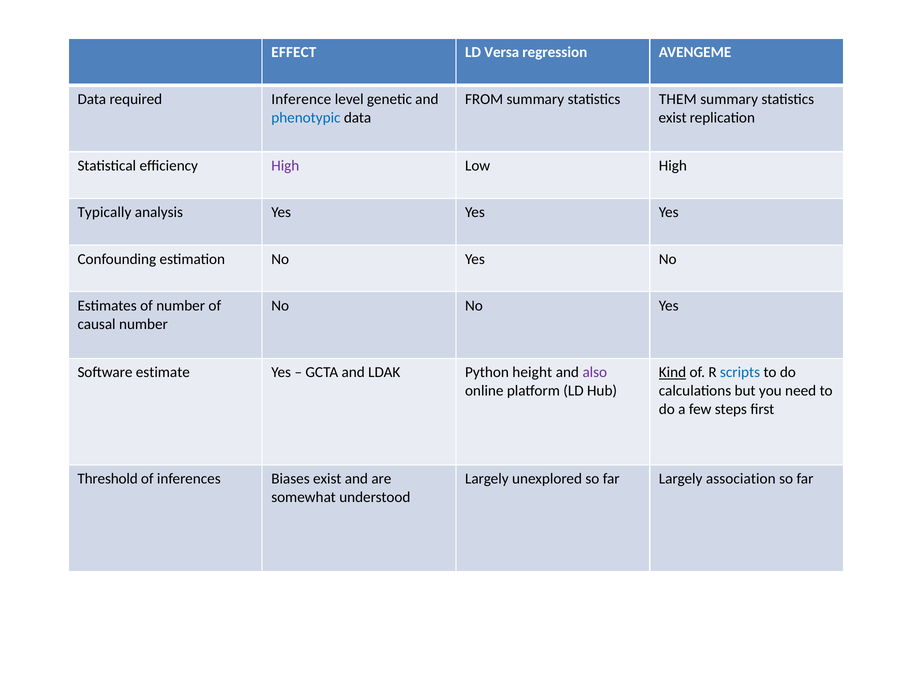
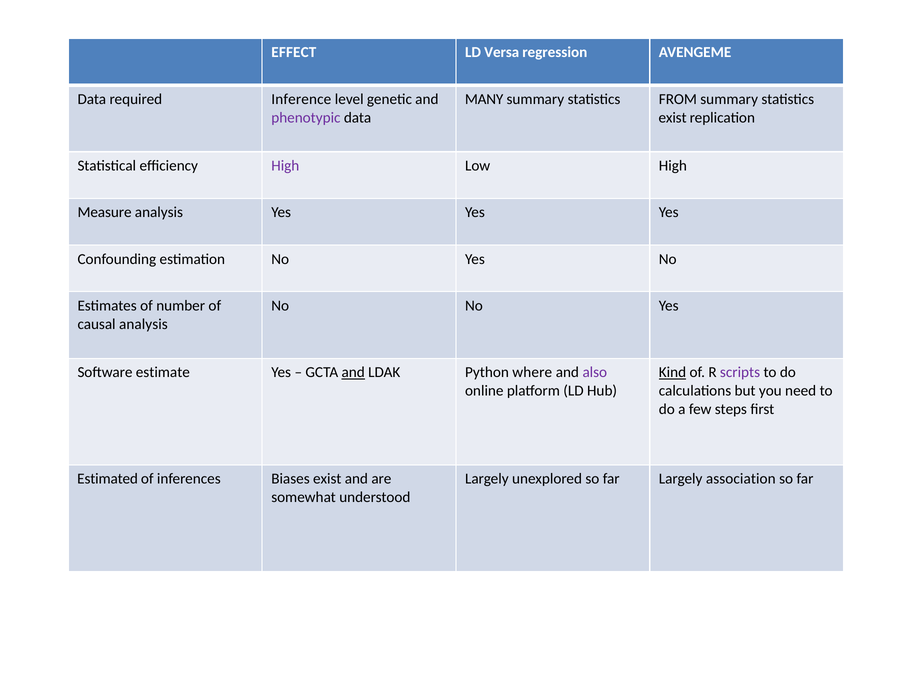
FROM: FROM -> MANY (484, 99)
THEM: THEM -> FROM (678, 99)
phenotypic colour: blue -> purple (306, 118)
Typically: Typically -> Measure (105, 212)
causal number: number -> analysis (143, 324)
and underline: none -> present (353, 372)
height: height -> where (532, 372)
scripts colour: blue -> purple (740, 372)
Threshold: Threshold -> Estimated (108, 479)
